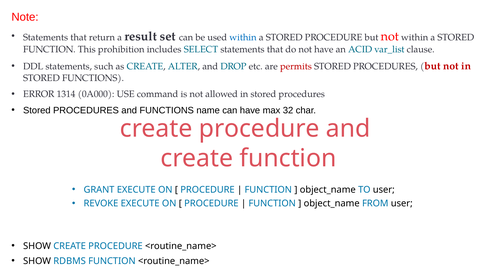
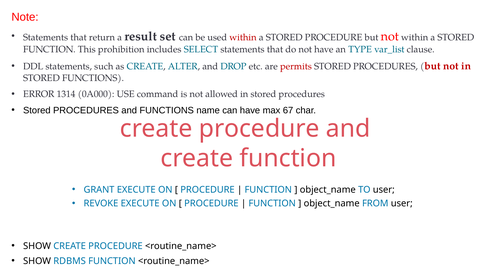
within colour: blue -> red (243, 37)
ACID: ACID -> TYPE (360, 49)
32: 32 -> 67 (288, 110)
